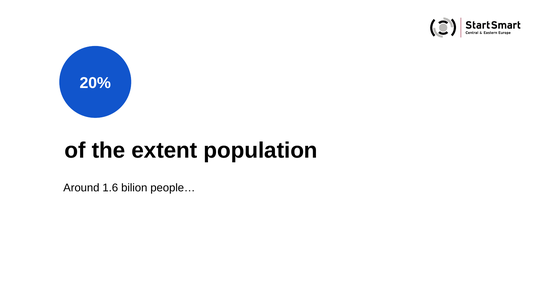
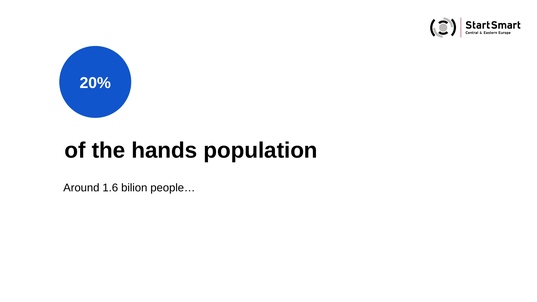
extent: extent -> hands (164, 151)
